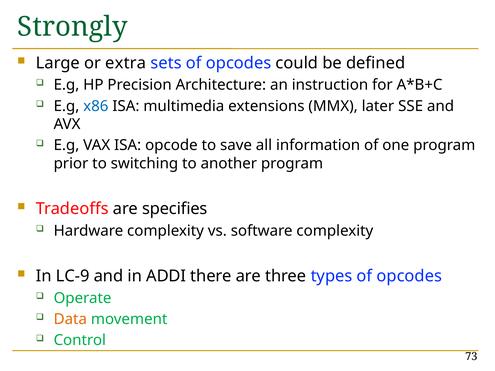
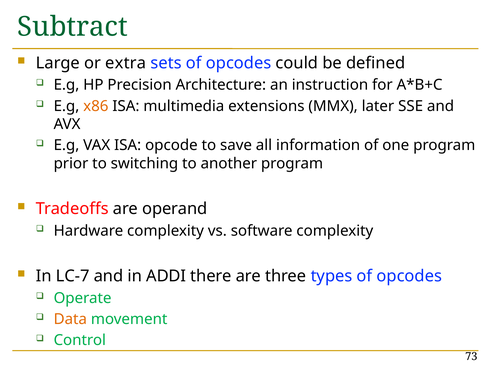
Strongly: Strongly -> Subtract (73, 27)
x86 colour: blue -> orange (96, 106)
specifies: specifies -> operand (175, 209)
LC-9: LC-9 -> LC-7 (73, 276)
